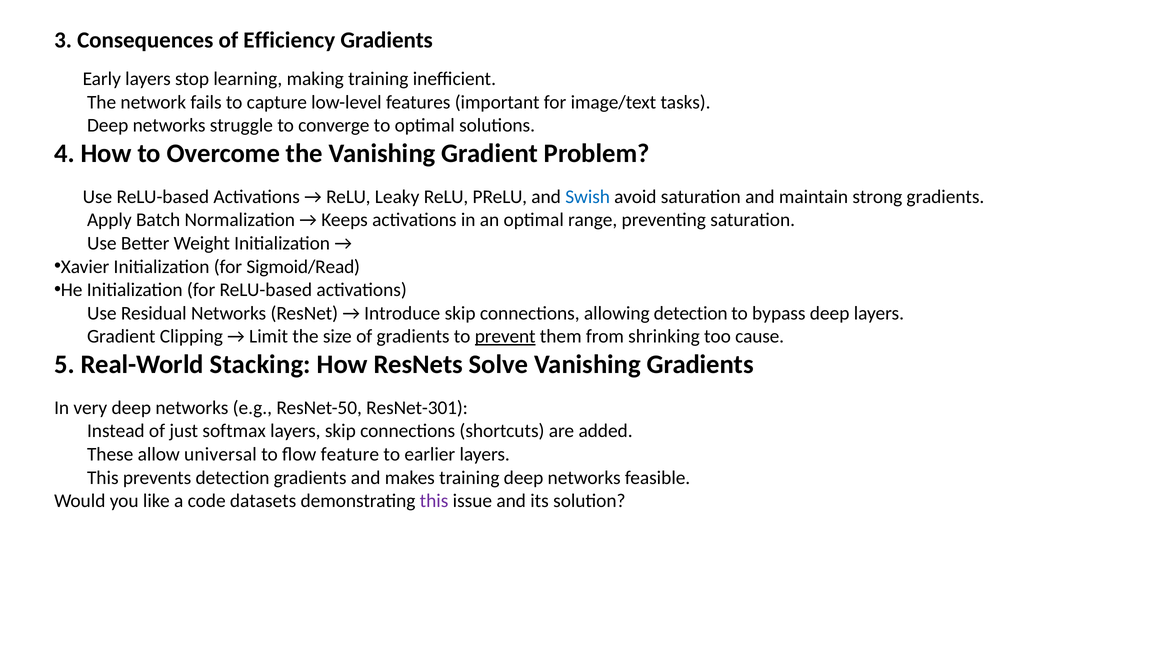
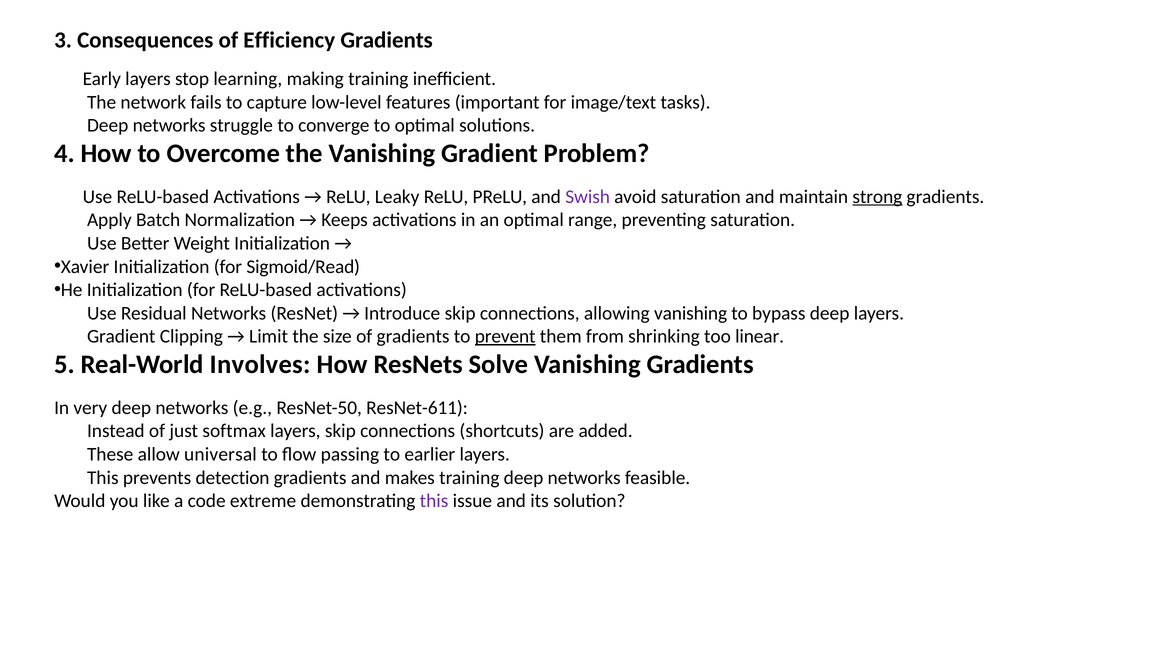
Swish colour: blue -> purple (588, 197)
strong underline: none -> present (877, 197)
allowing detection: detection -> vanishing (691, 313)
cause: cause -> linear (760, 336)
Stacking: Stacking -> Involves (260, 364)
ResNet-301: ResNet-301 -> ResNet-611 (417, 408)
feature: feature -> passing (350, 454)
datasets: datasets -> extreme (263, 501)
